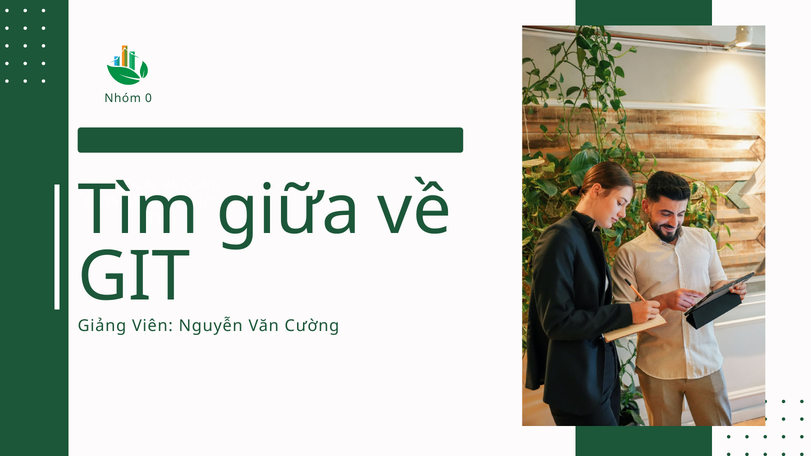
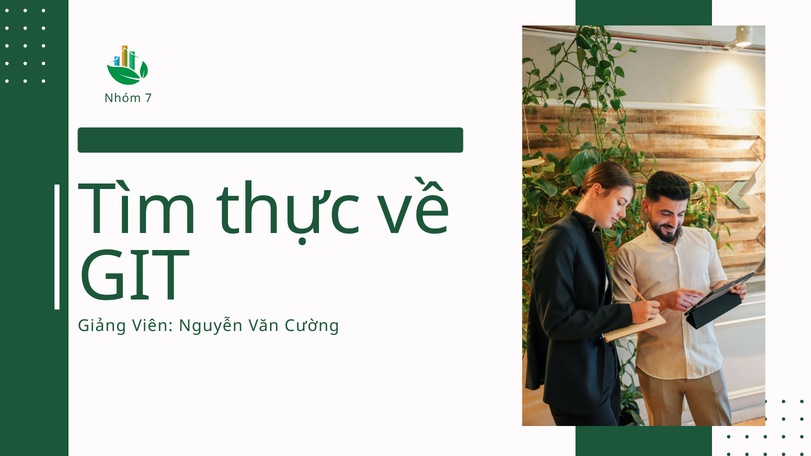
0: 0 -> 7 (149, 99)
giữa: giữa -> thực (288, 210)
